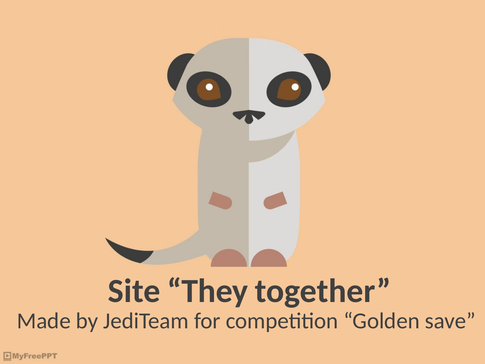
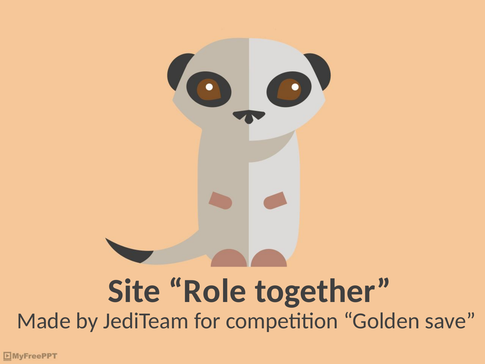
They: They -> Role (207, 291)
